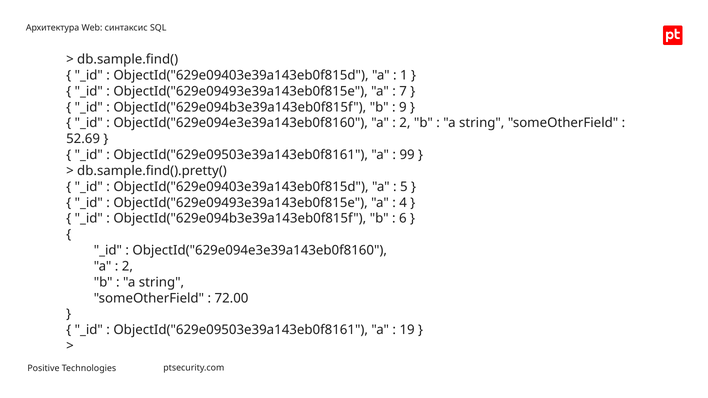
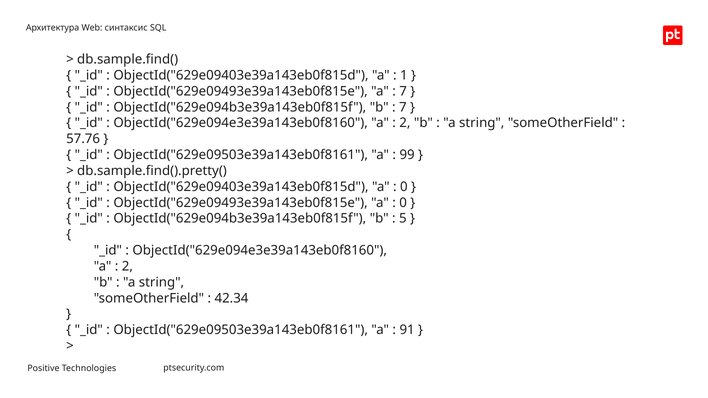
9: 9 -> 7 (403, 107)
52.69: 52.69 -> 57.76 (83, 139)
5: 5 -> 0 (404, 187)
4: 4 -> 0 (403, 203)
6: 6 -> 5 (403, 219)
72.00: 72.00 -> 42.34 (232, 298)
19: 19 -> 91 (407, 330)
